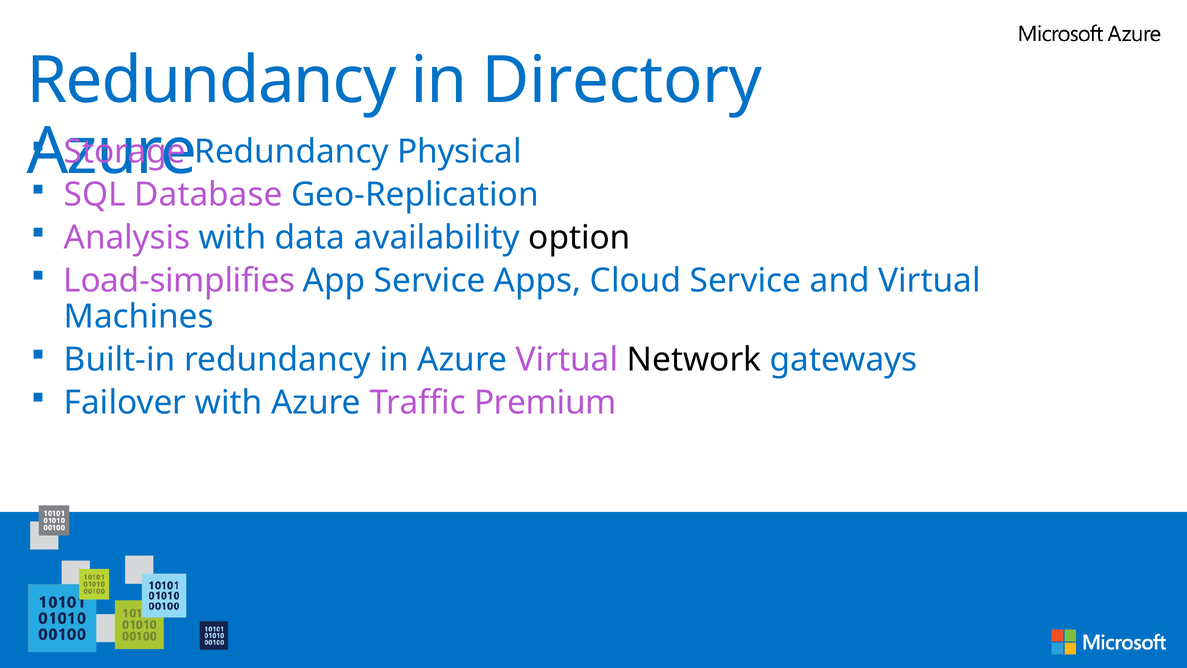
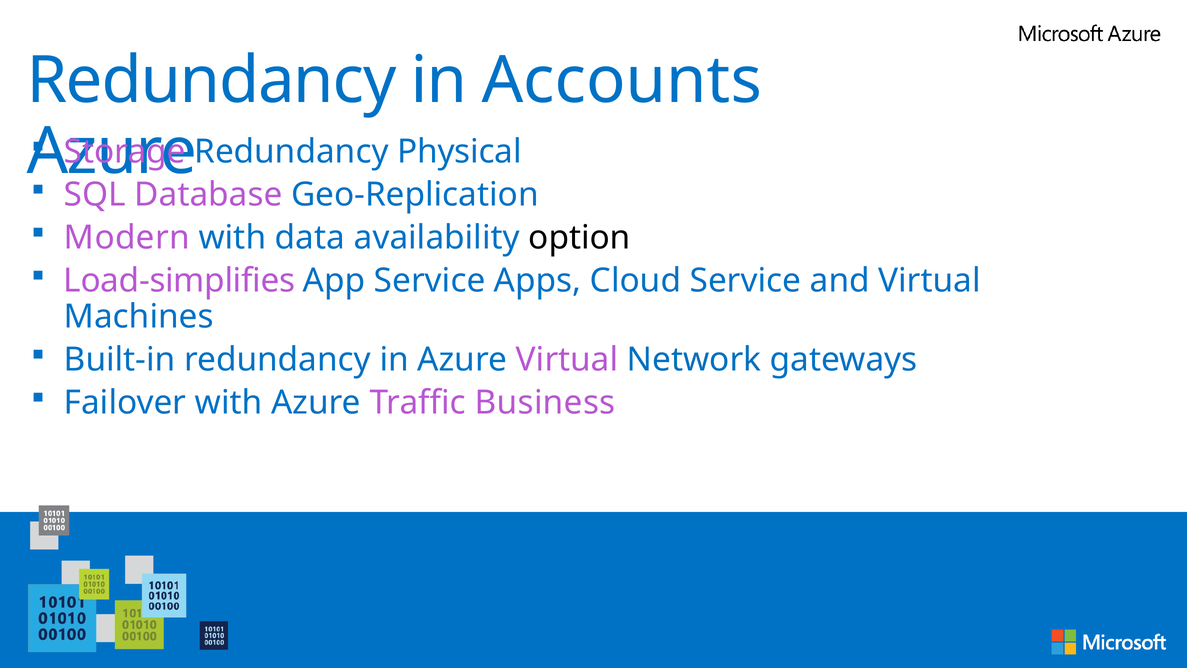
Directory: Directory -> Accounts (622, 81)
Analysis: Analysis -> Modern (127, 238)
Network colour: black -> blue (694, 360)
Premium: Premium -> Business (545, 403)
